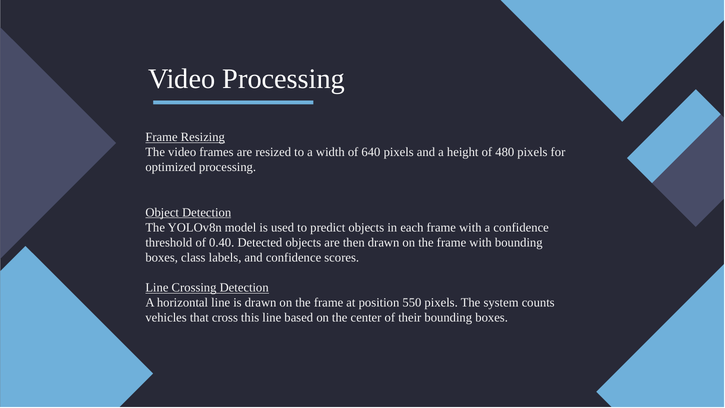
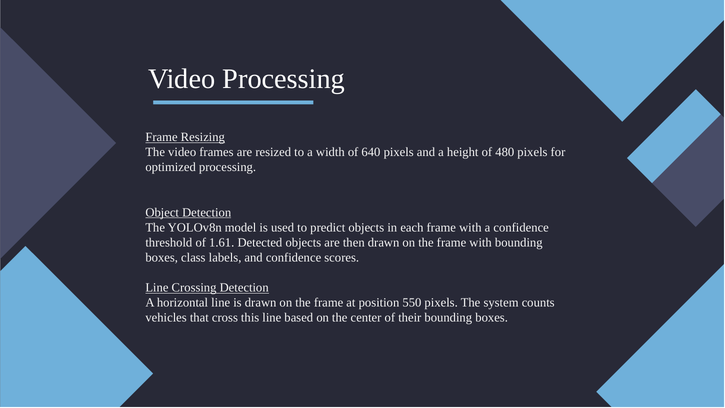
0.40: 0.40 -> 1.61 (222, 243)
